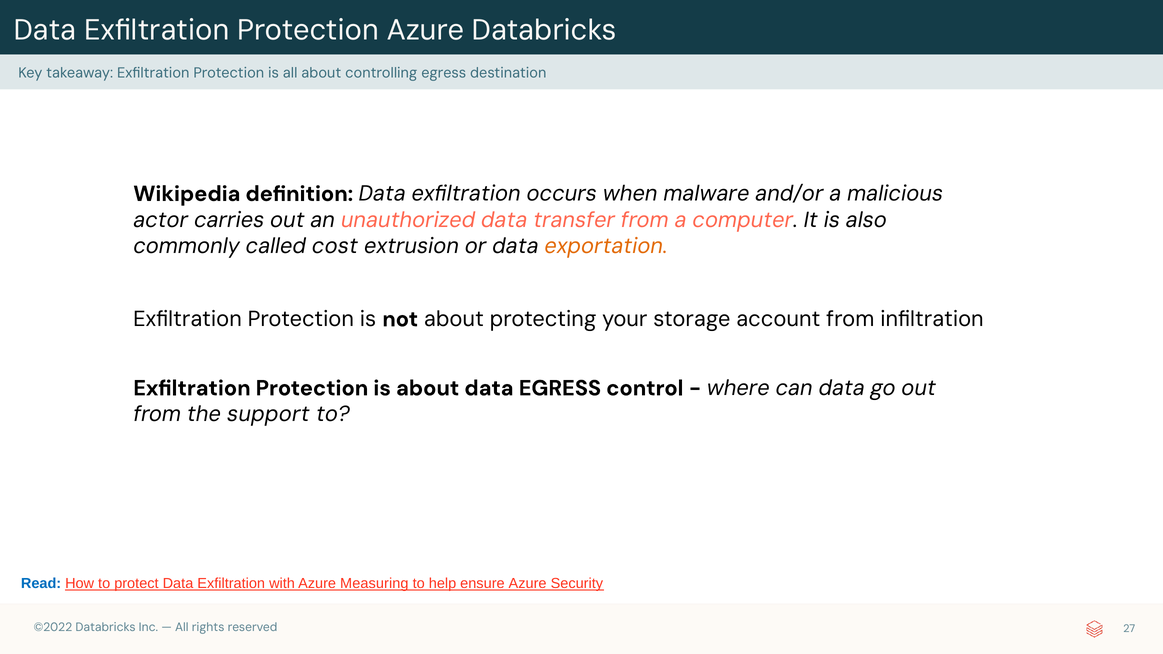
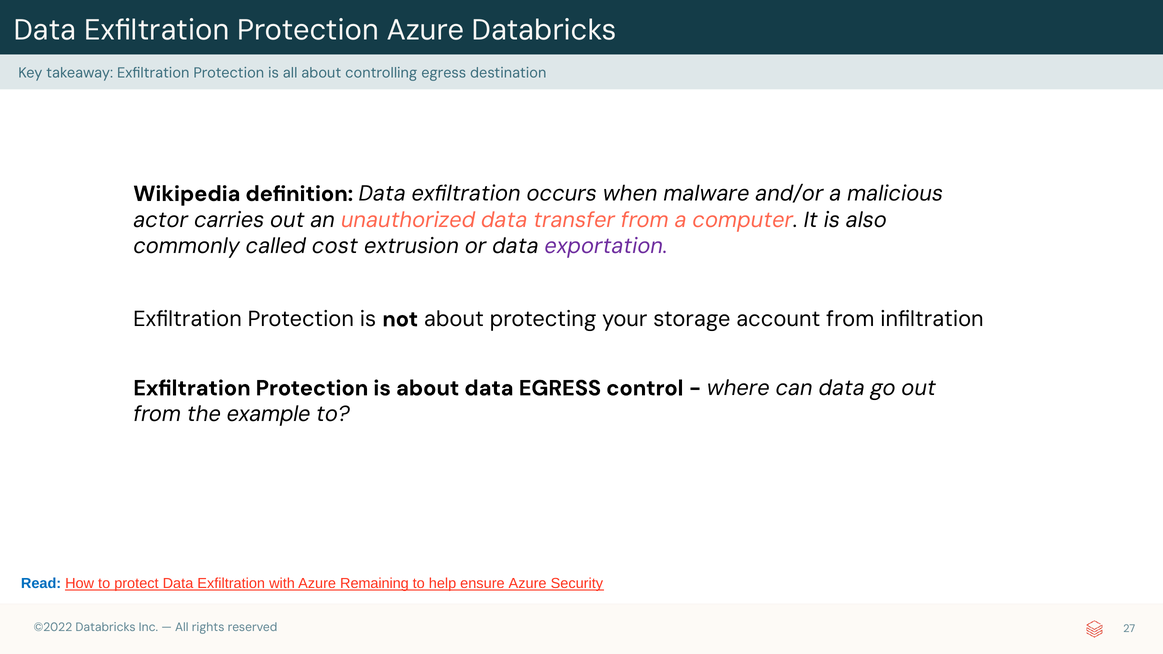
exportation colour: orange -> purple (606, 246)
support: support -> example (269, 414)
Measuring: Measuring -> Remaining (374, 584)
